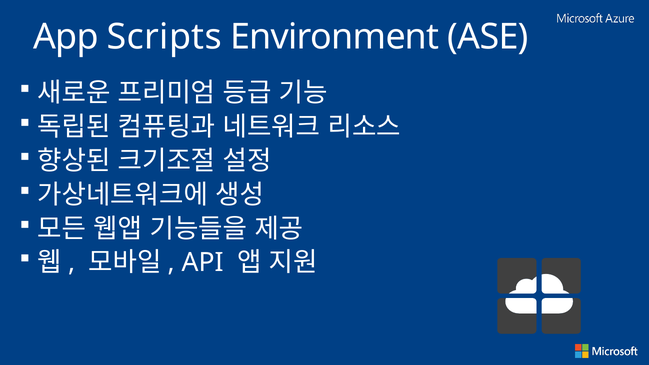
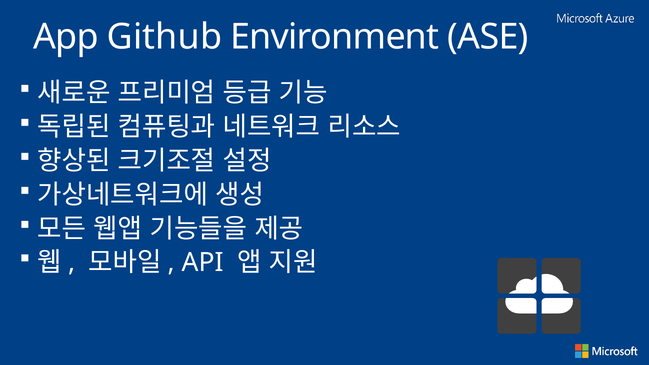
Scripts: Scripts -> Github (164, 37)
